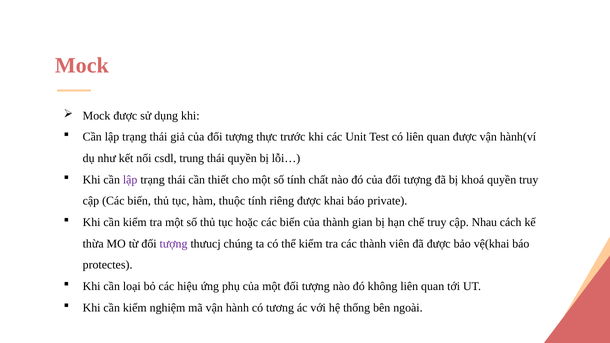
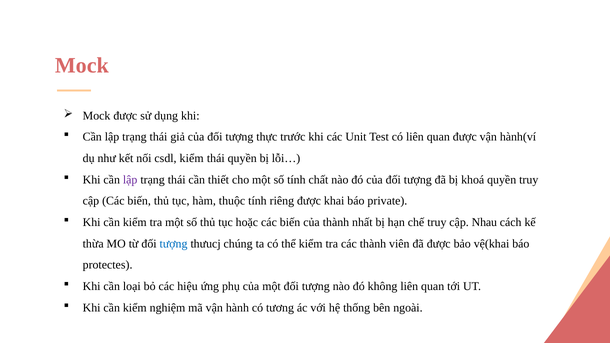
csdl trung: trung -> kiểm (192, 158)
gian: gian -> nhất (362, 222)
tượng colour: purple -> blue (174, 244)
